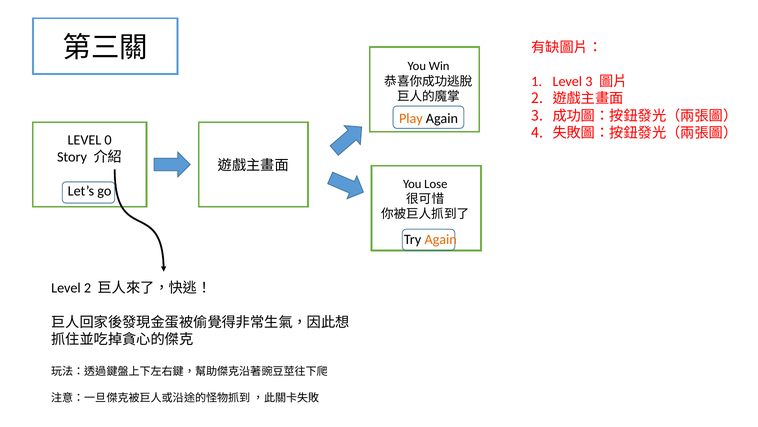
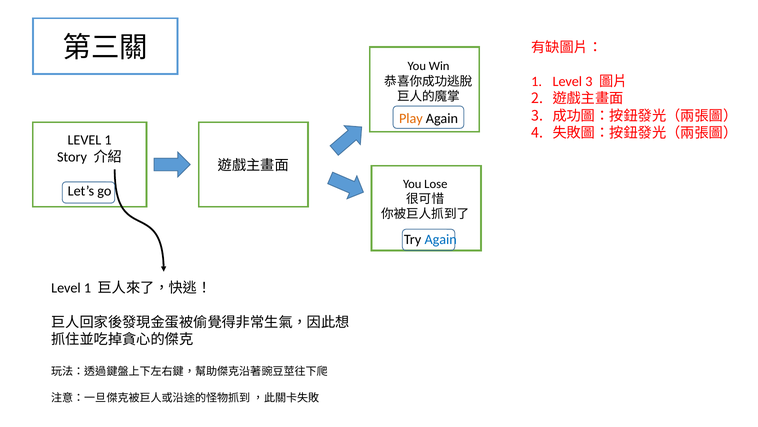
0: 0 -> 1 (108, 140)
Again colour: orange -> blue (441, 239)
2: 2 -> 1 (88, 288)
